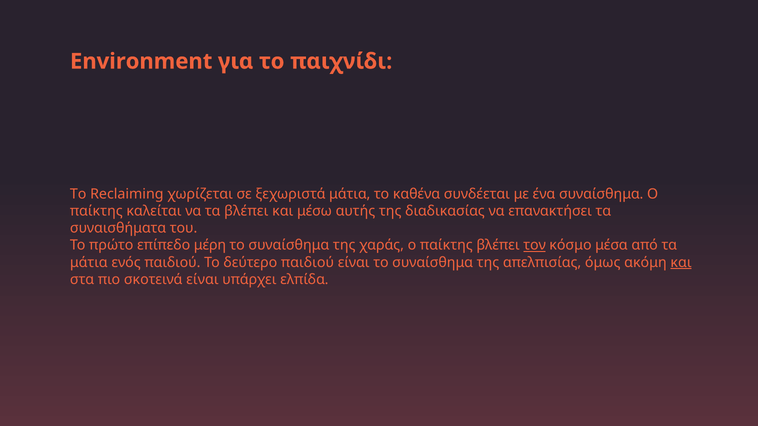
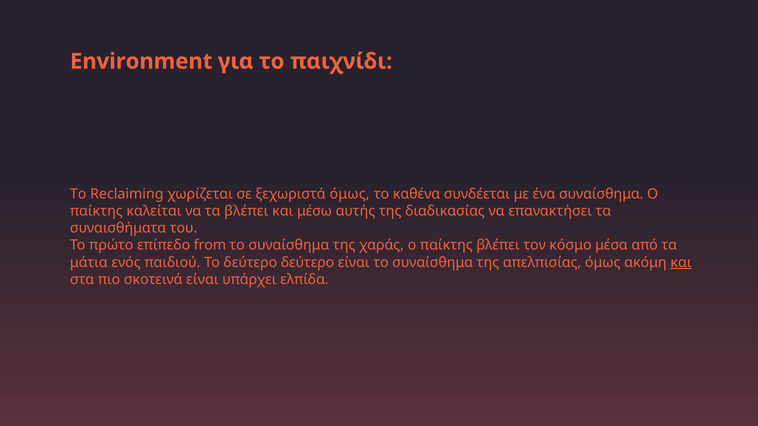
ξεχωριστά μάτια: μάτια -> όμως (350, 194)
μέρη: μέρη -> from (210, 246)
τον underline: present -> none (535, 246)
δεύτερο παιδιού: παιδιού -> δεύτερο (308, 263)
